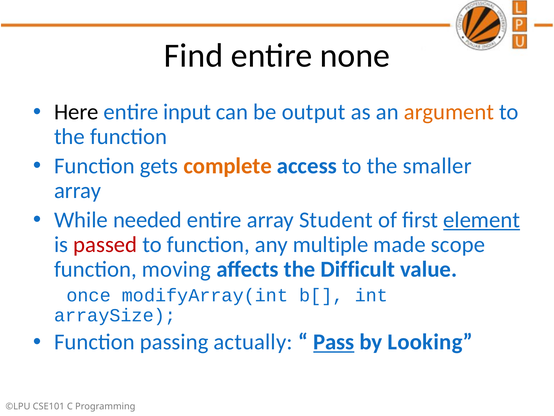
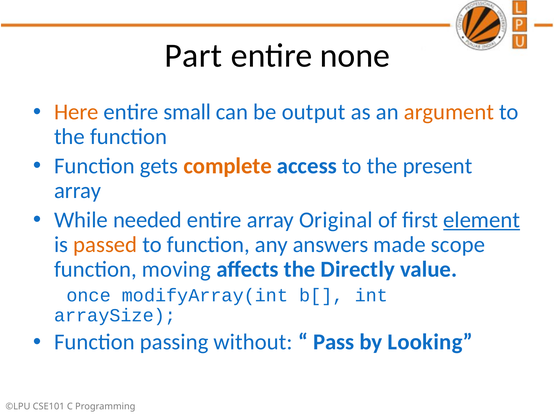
Find: Find -> Part (193, 55)
Here colour: black -> orange (76, 112)
input: input -> small (187, 112)
smaller: smaller -> present (437, 166)
Student: Student -> Original (336, 220)
passed colour: red -> orange (105, 244)
multiple: multiple -> answers (331, 244)
Difficult: Difficult -> Directly (358, 269)
actually: actually -> without (253, 342)
Pass underline: present -> none (334, 342)
